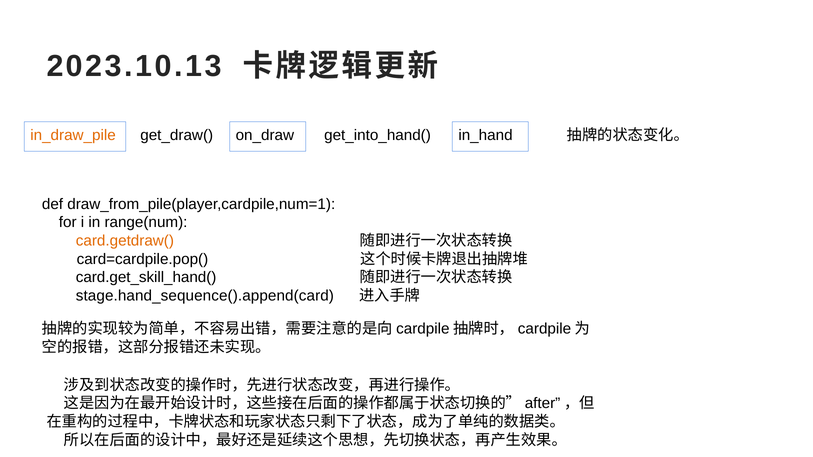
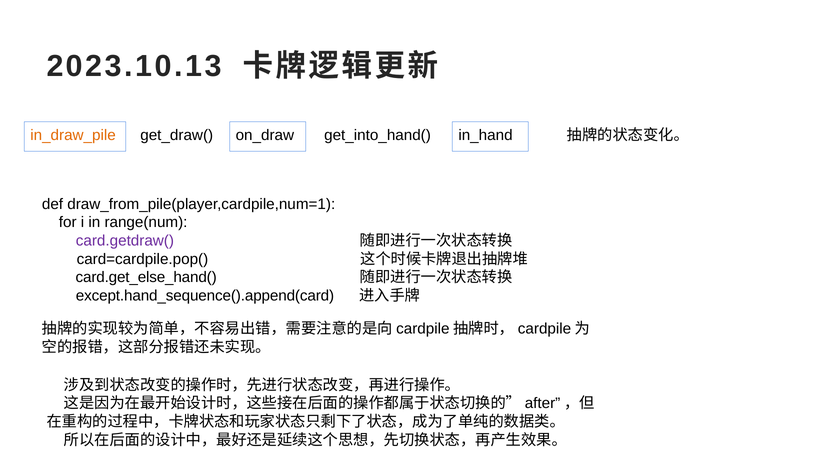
card.getdraw( colour: orange -> purple (125, 241)
card.get_skill_hand(: card.get_skill_hand( -> card.get_else_hand( (146, 277)
stage.hand_sequence().append(card: stage.hand_sequence().append(card -> except.hand_sequence().append(card (205, 296)
